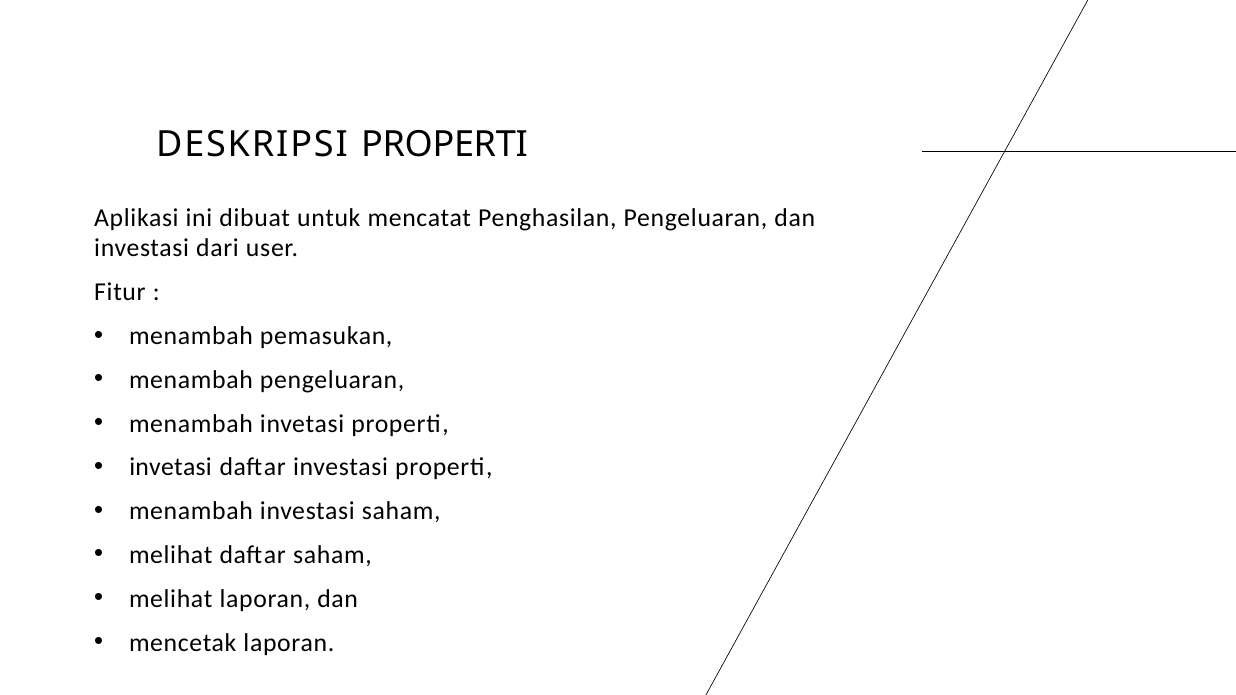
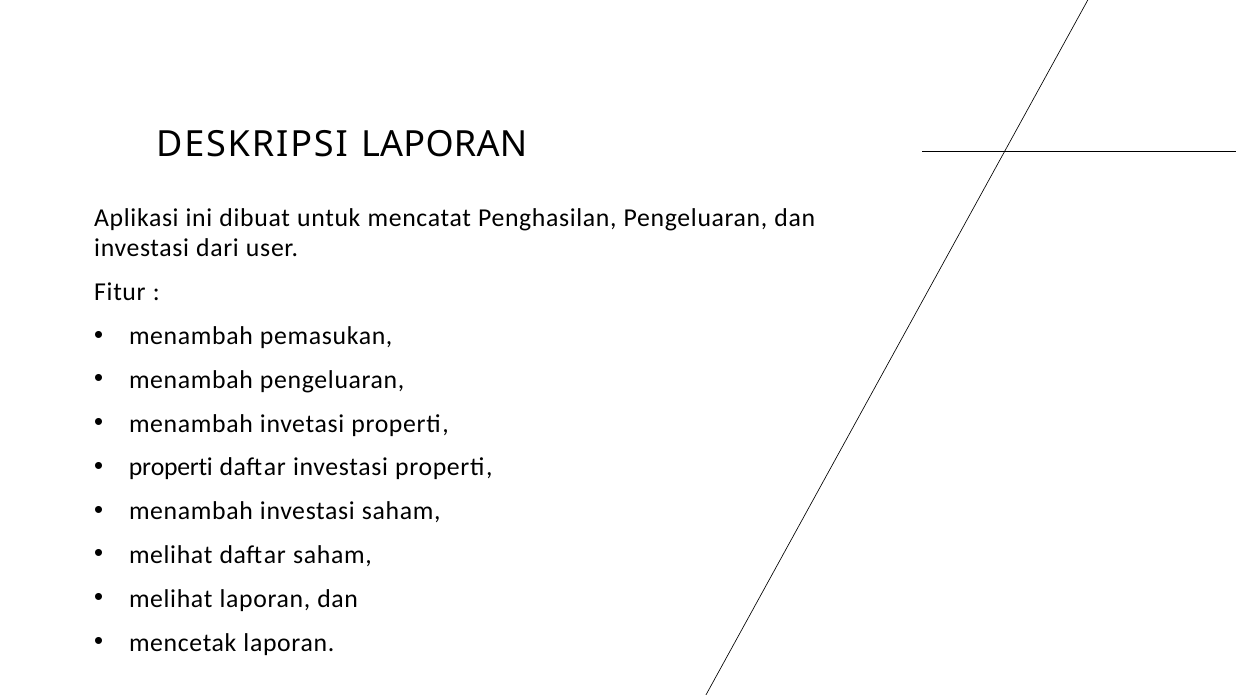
DESKRIPSI PROPERTI: PROPERTI -> LAPORAN (444, 145)
invetasi: invetasi -> properti (171, 468)
